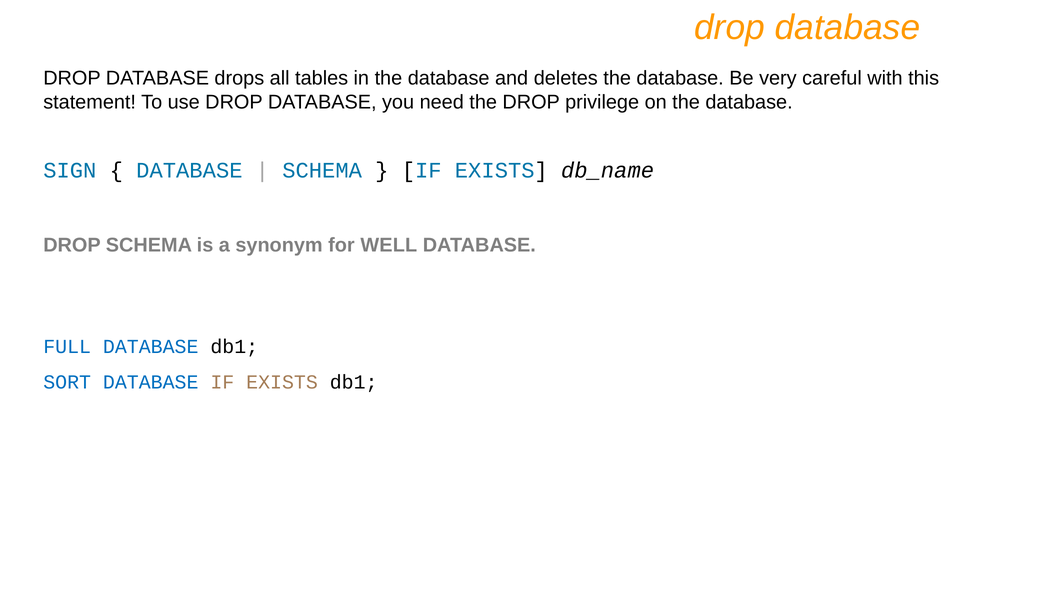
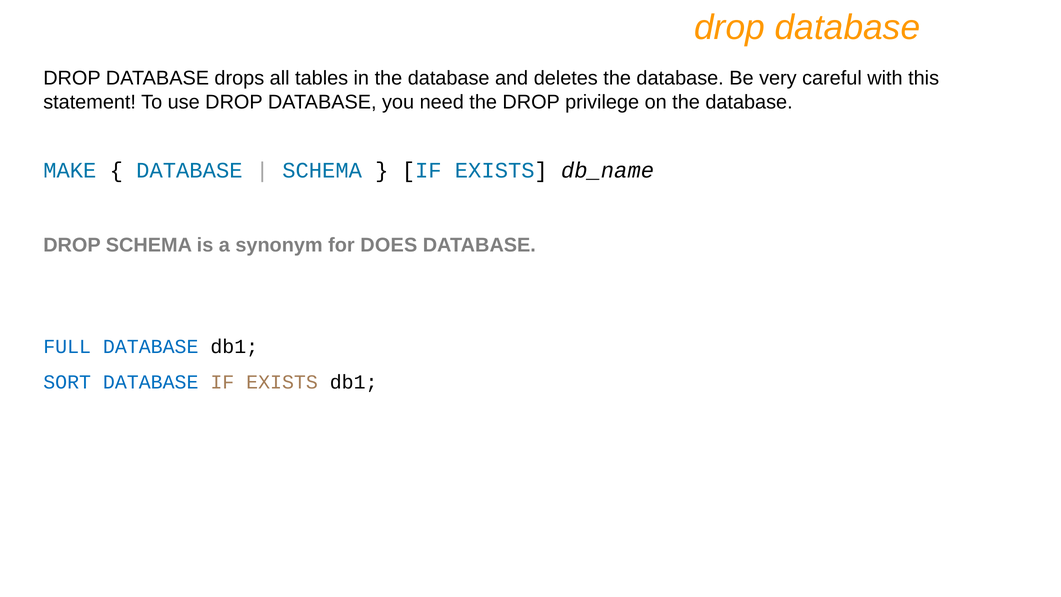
SIGN: SIGN -> MAKE (70, 171)
WELL: WELL -> DOES (389, 245)
